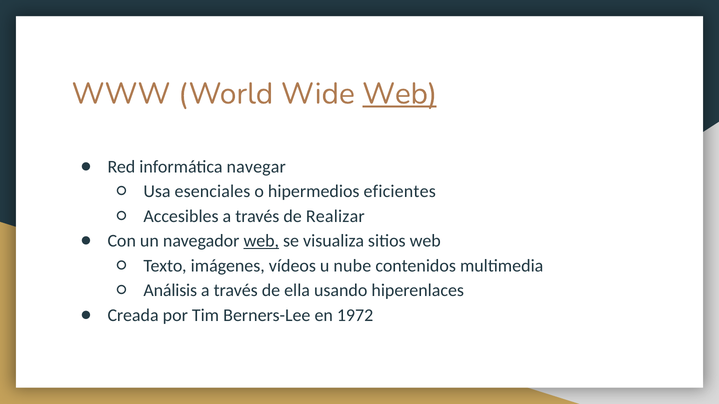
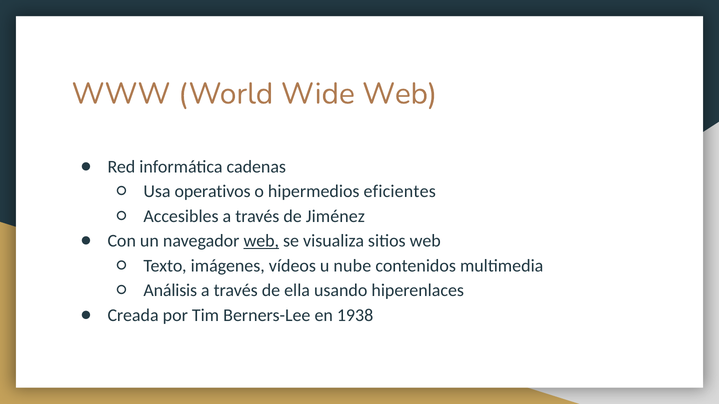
Web underline: present -> none (400, 94)
navegar: navegar -> cadenas (256, 167)
esenciales: esenciales -> operativos (213, 192)
Realizar: Realizar -> Jiménez (335, 216)
1972: 1972 -> 1938 (355, 316)
